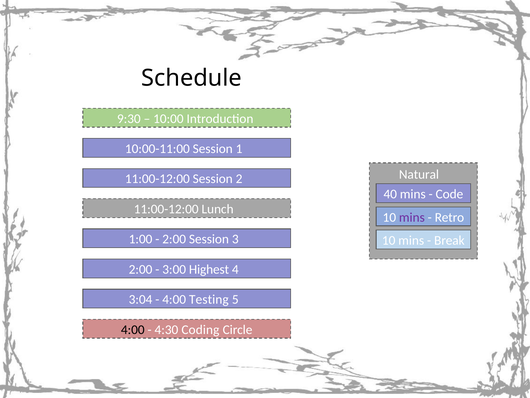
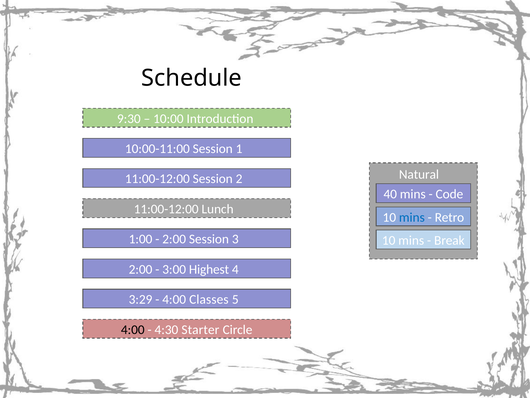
mins colour: purple -> blue (412, 217)
3:04: 3:04 -> 3:29 (141, 299)
Testing: Testing -> Classes (209, 299)
Coding: Coding -> Starter (200, 329)
